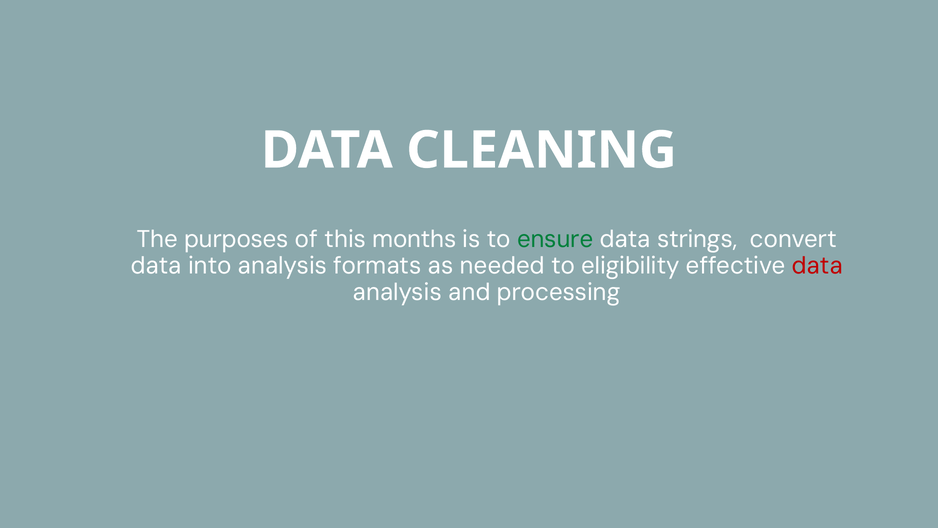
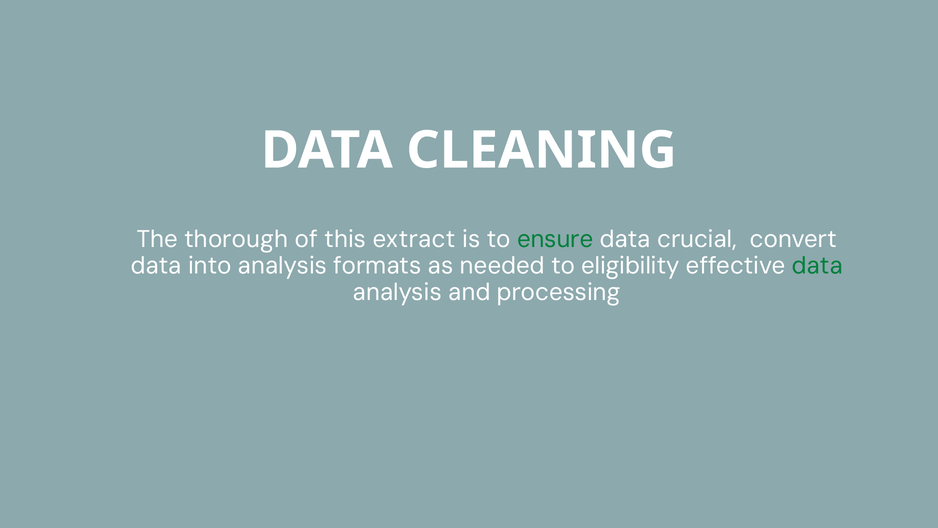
purposes: purposes -> thorough (236, 239)
months: months -> extract (414, 239)
strings: strings -> crucial (697, 239)
data colour: red -> green (817, 266)
